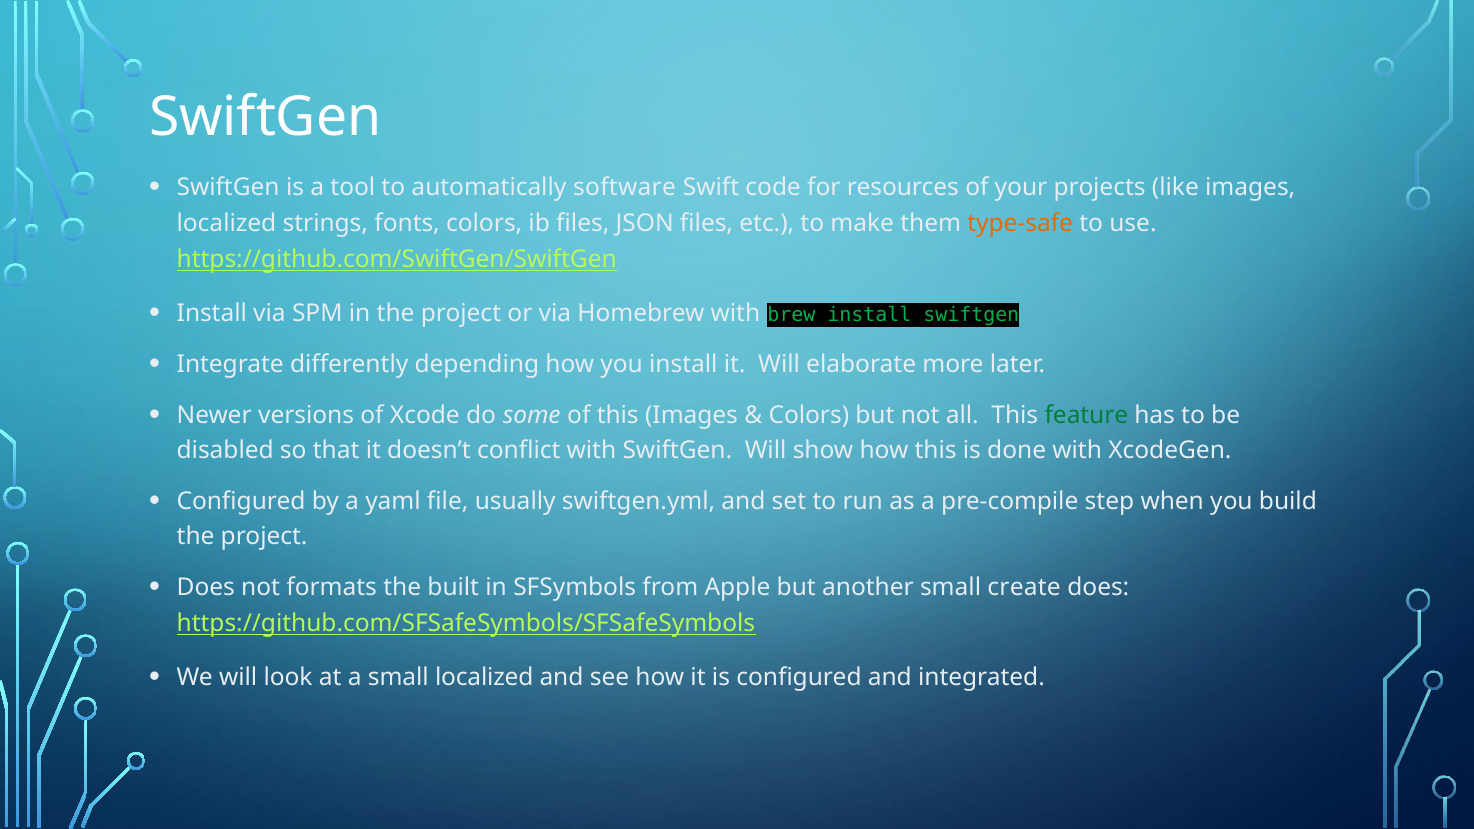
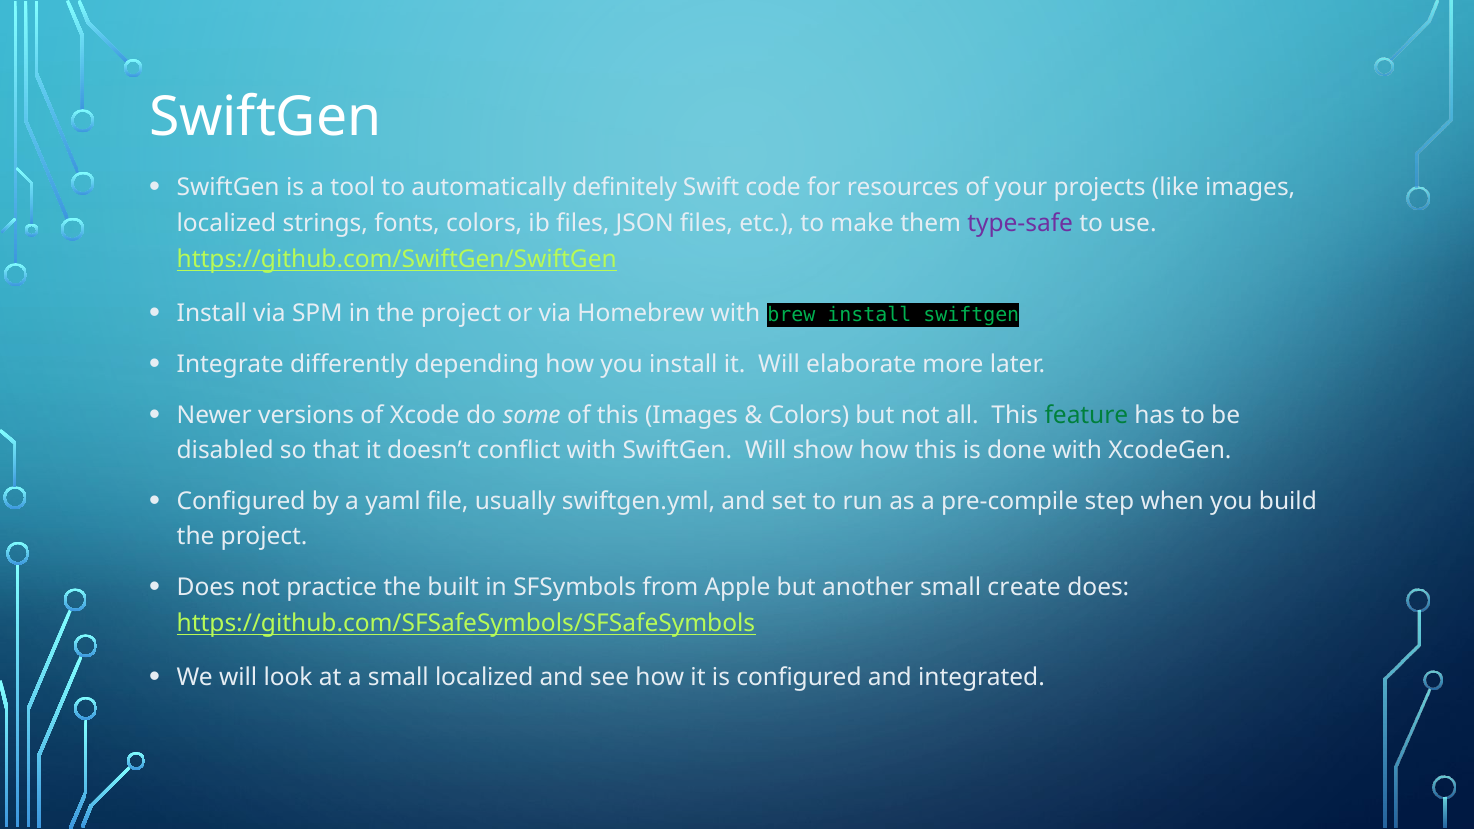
software: software -> definitely (625, 188)
type-safe colour: orange -> purple (1020, 223)
formats: formats -> practice (332, 587)
